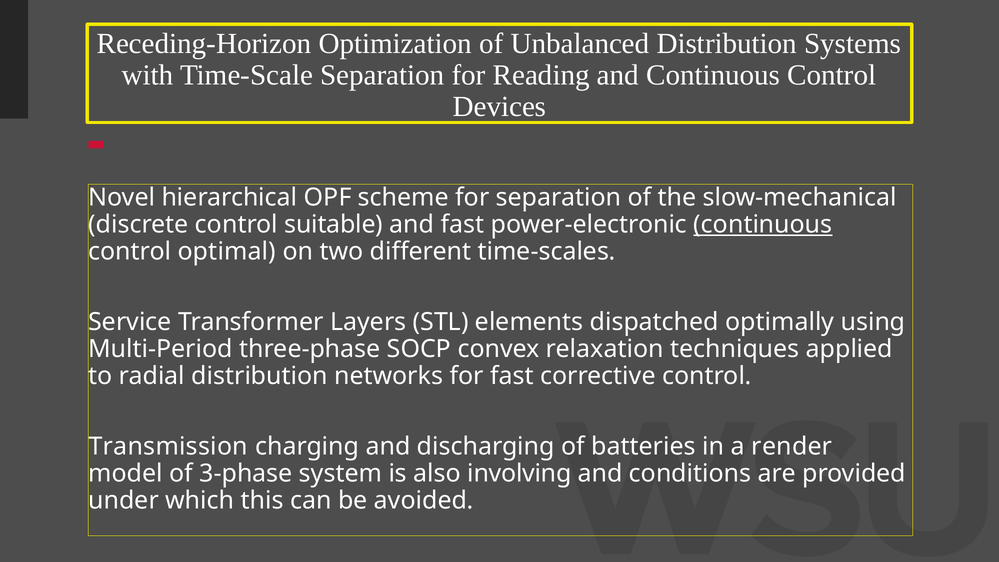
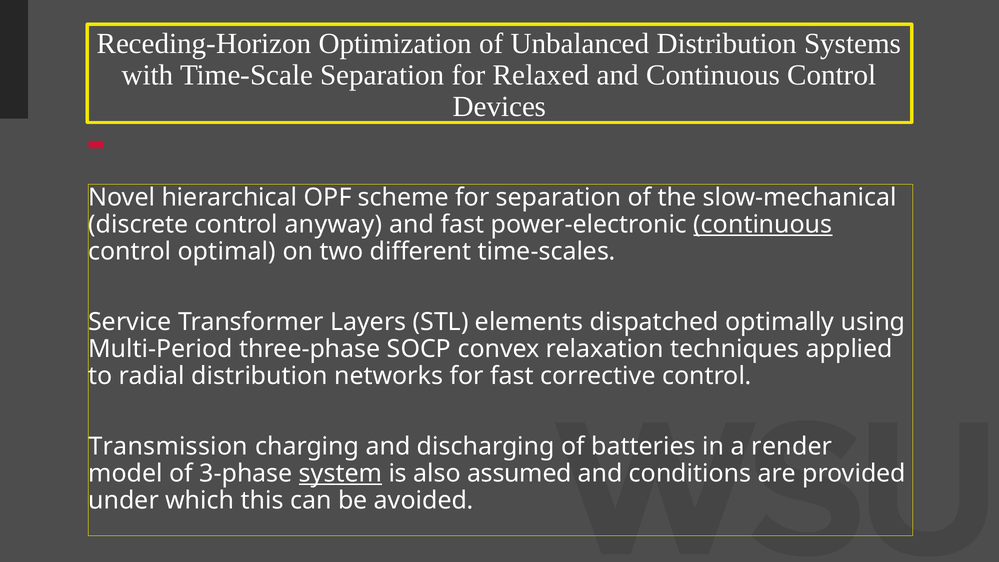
Reading: Reading -> Relaxed (541, 75)
suitable: suitable -> anyway (333, 225)
system underline: none -> present (341, 474)
involving: involving -> assumed (519, 474)
